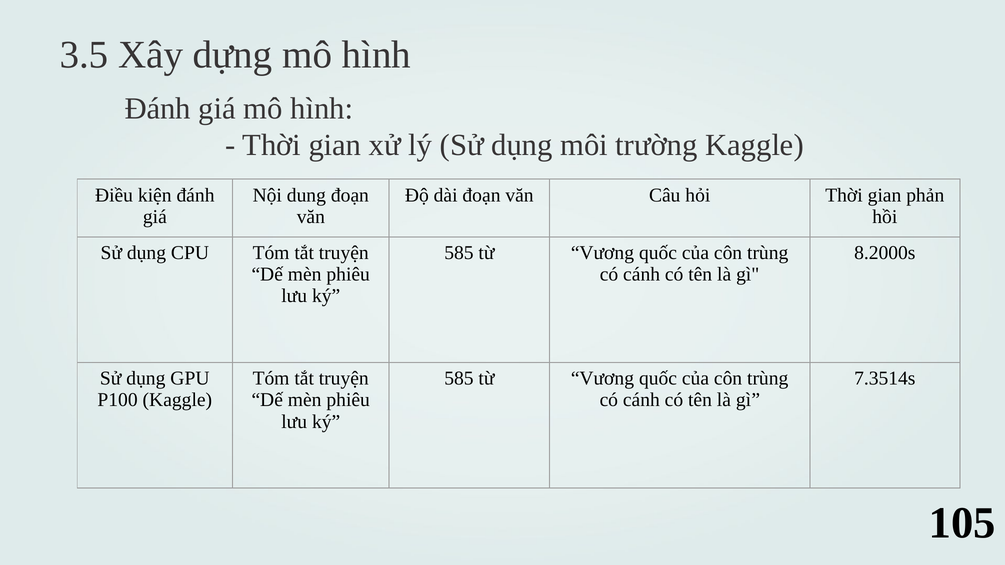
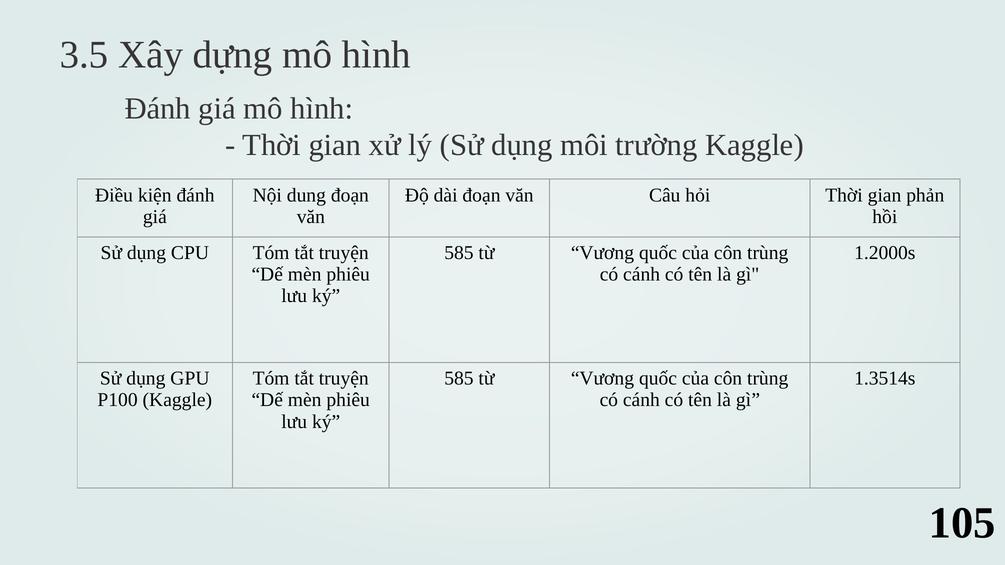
8.2000s: 8.2000s -> 1.2000s (885, 253)
7.3514s: 7.3514s -> 1.3514s (885, 379)
